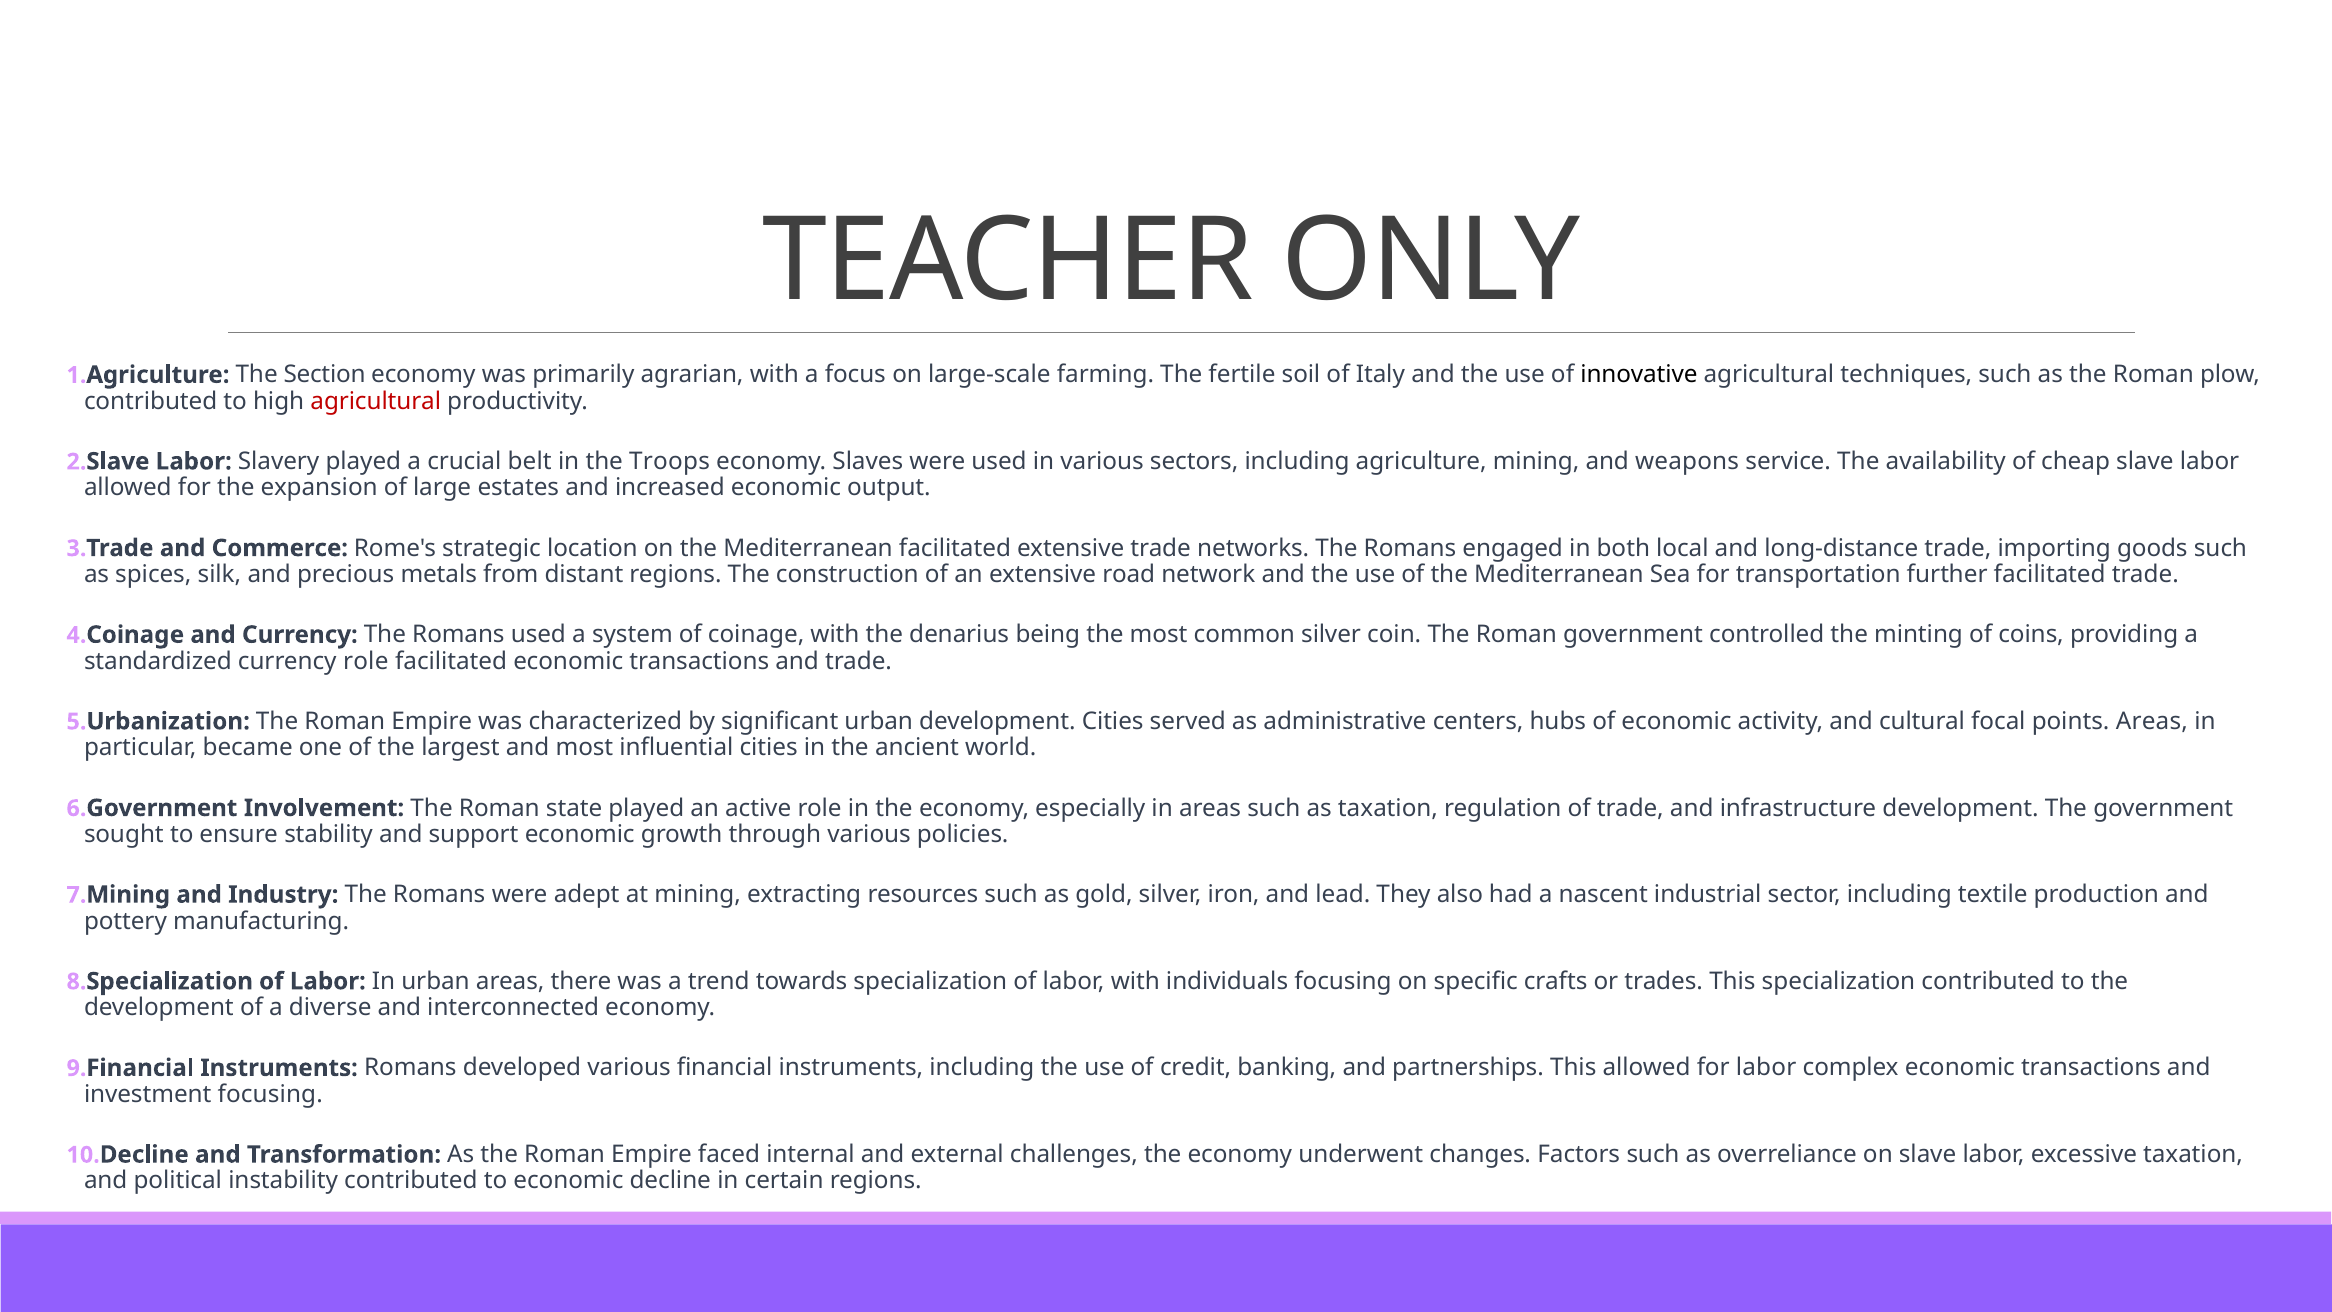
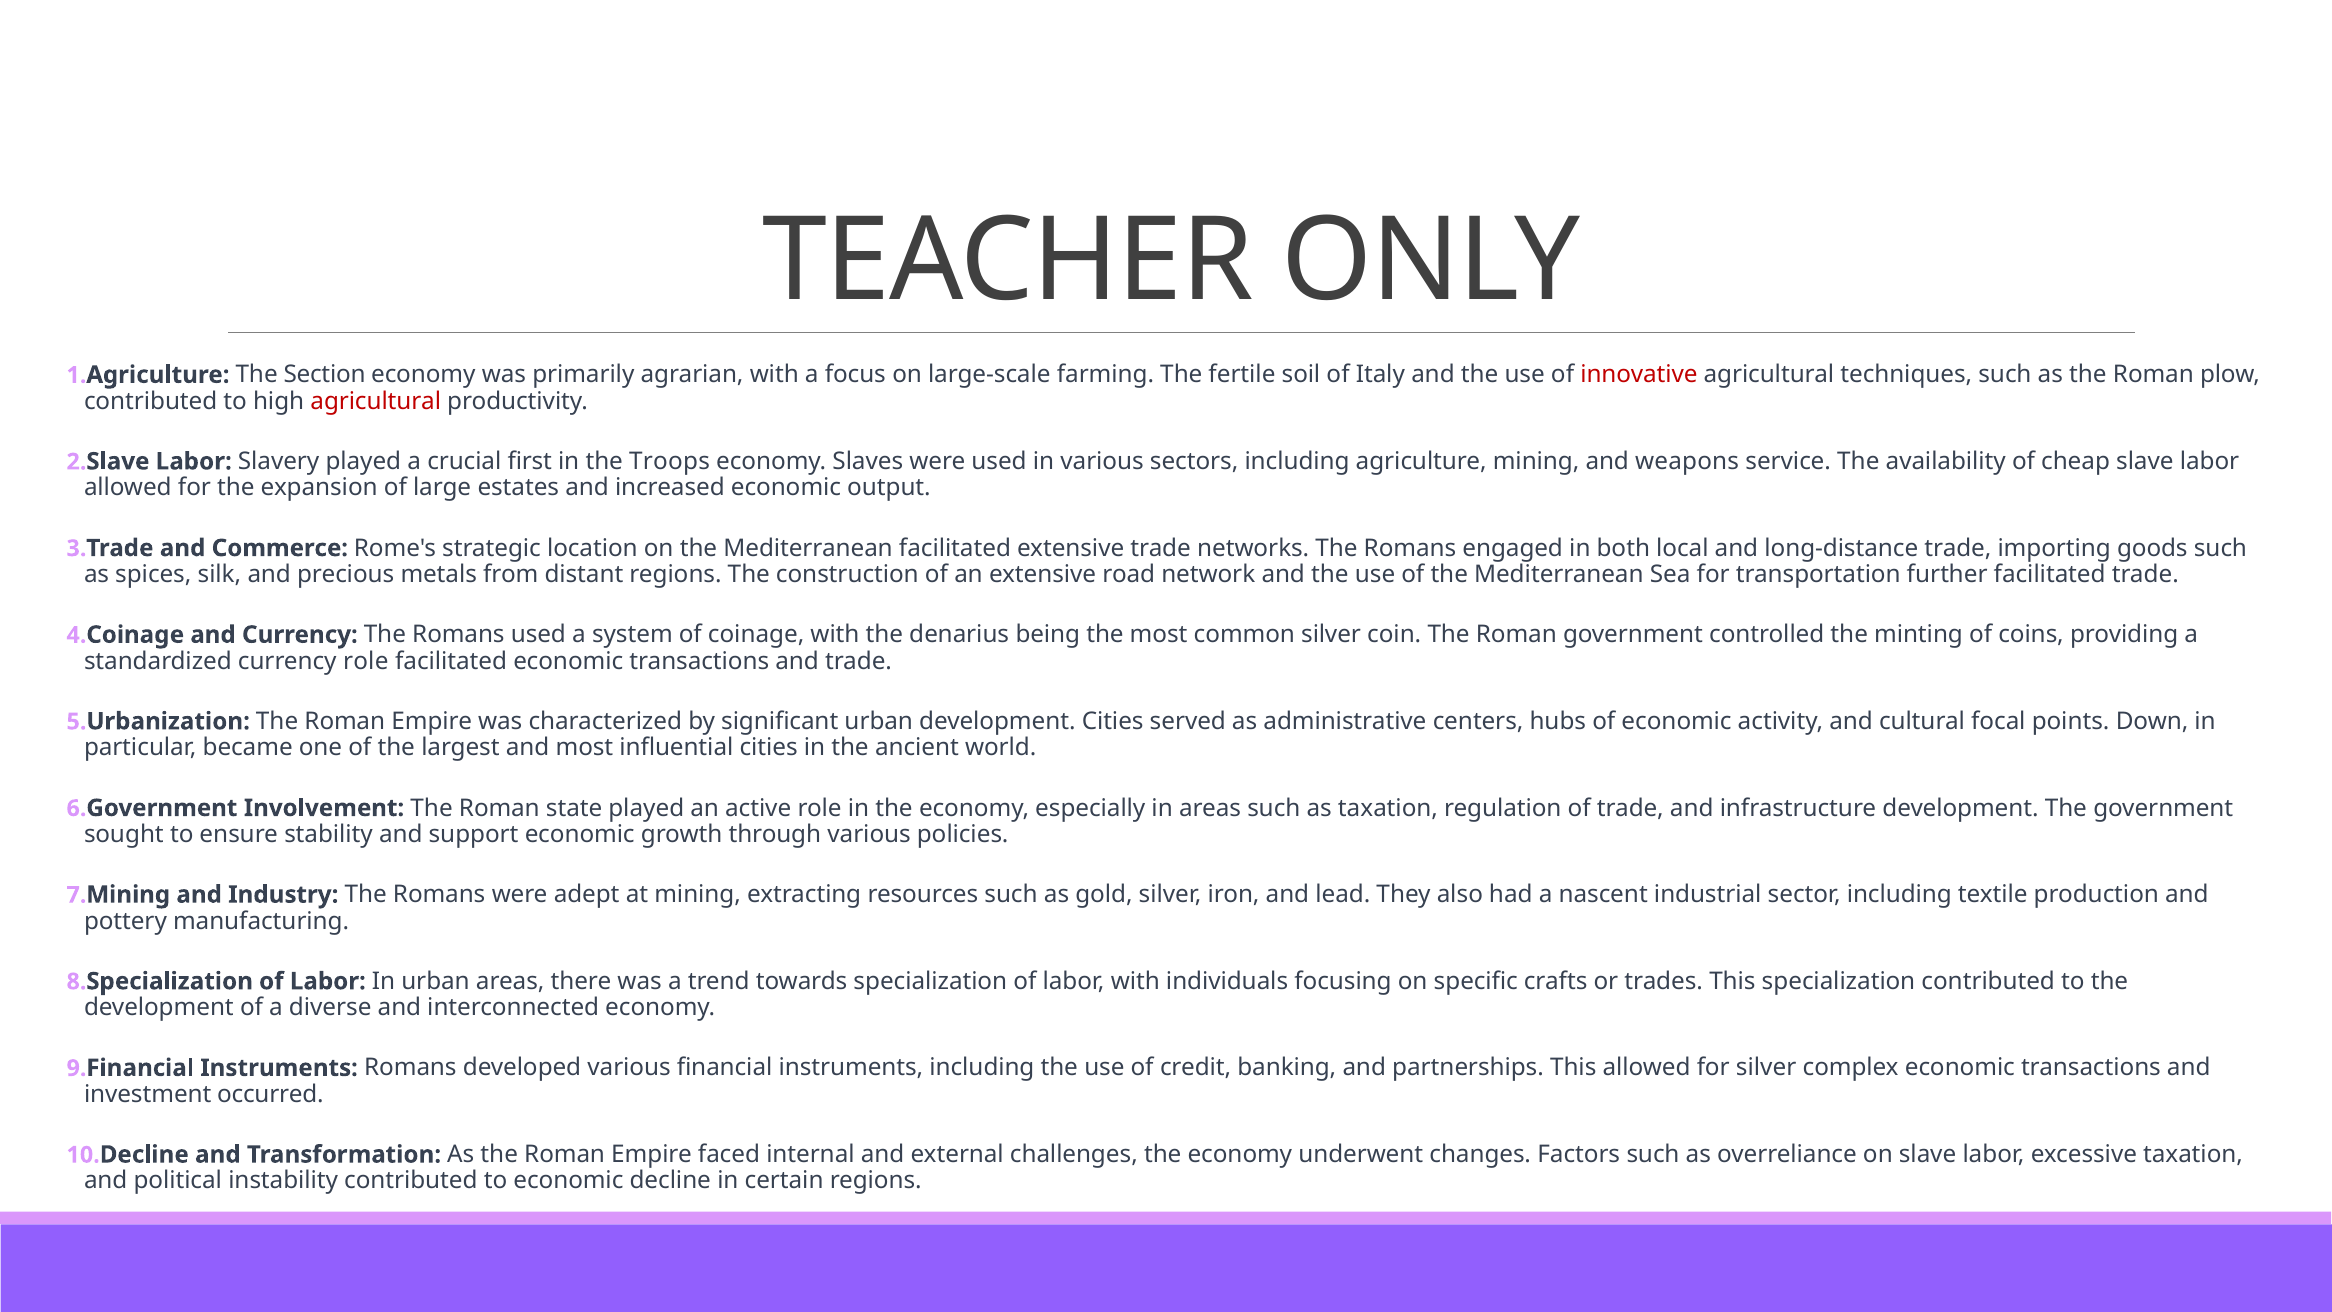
innovative colour: black -> red (1639, 375)
belt: belt -> first (530, 461)
points Areas: Areas -> Down (2152, 721)
for labor: labor -> silver (1766, 1068)
investment focusing: focusing -> occurred (270, 1094)
